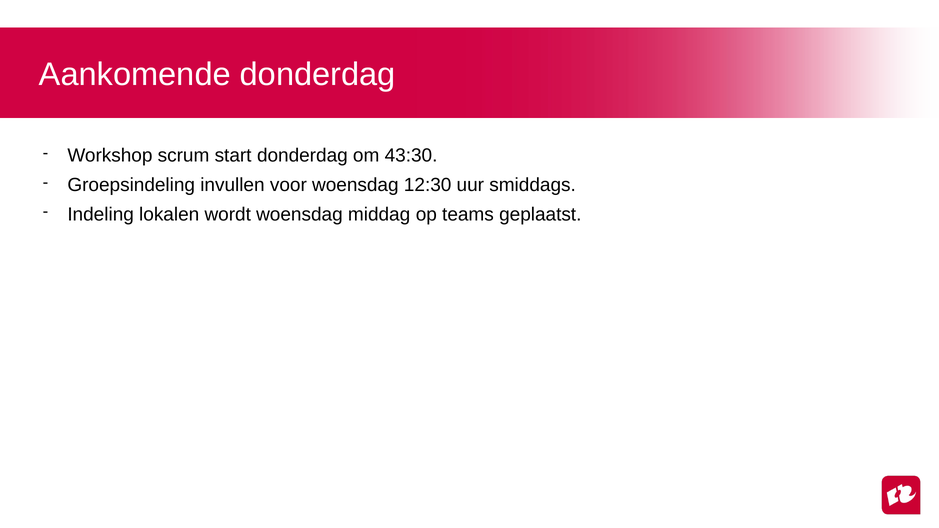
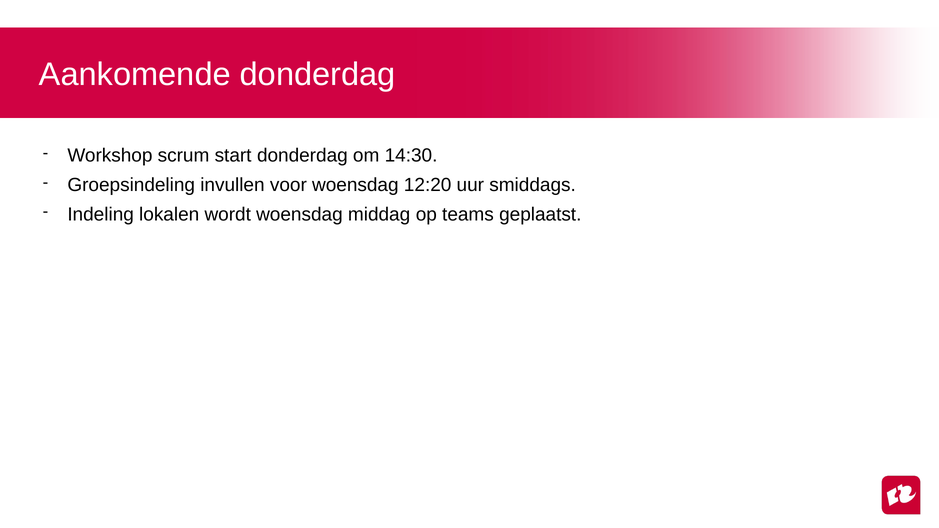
43:30: 43:30 -> 14:30 (411, 156)
12:30: 12:30 -> 12:20 (428, 185)
